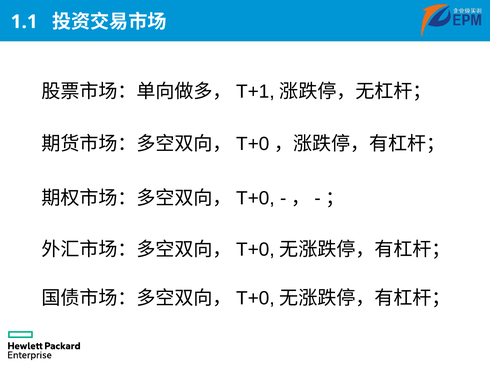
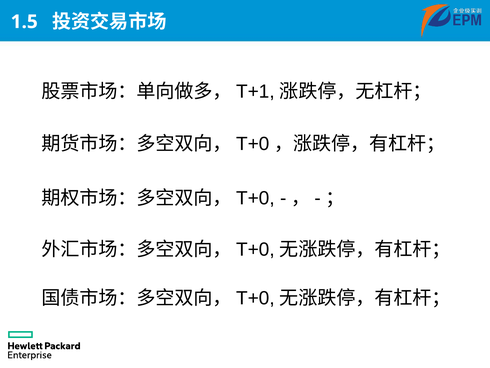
1.1: 1.1 -> 1.5 (24, 22)
